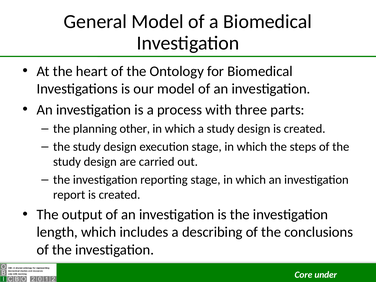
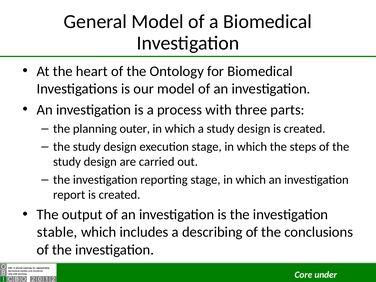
other: other -> outer (135, 129)
length: length -> stable (57, 232)
